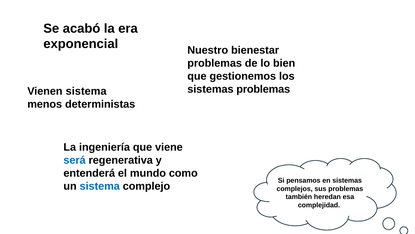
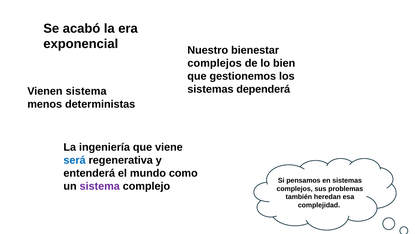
problemas: problemas -> complejos (215, 63)
sistemas problemas: problemas -> dependerá (263, 89)
sistema colour: blue -> purple (100, 186)
